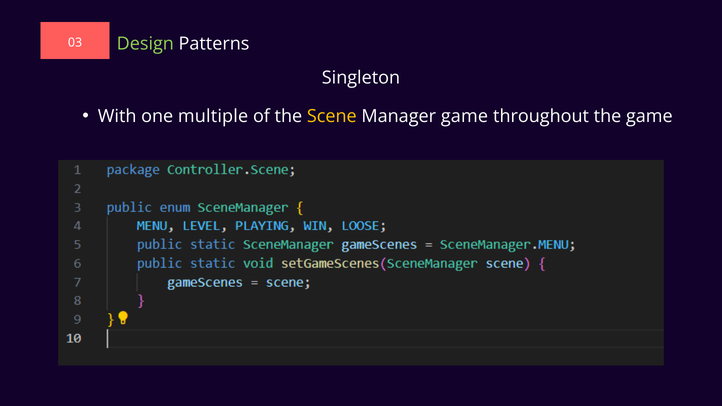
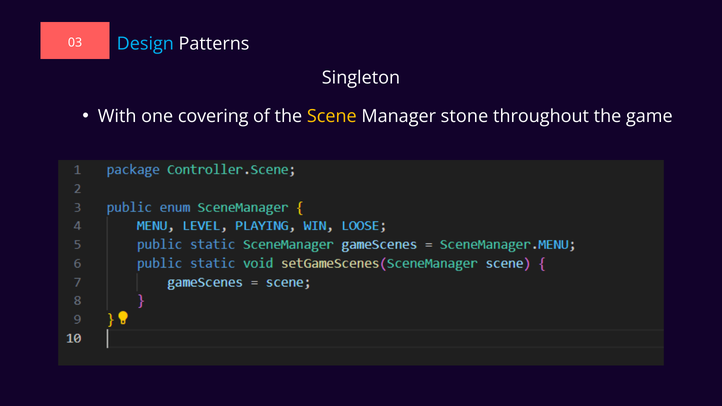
Design colour: light green -> light blue (145, 44)
multiple: multiple -> covering (213, 116)
Manager game: game -> stone (464, 116)
